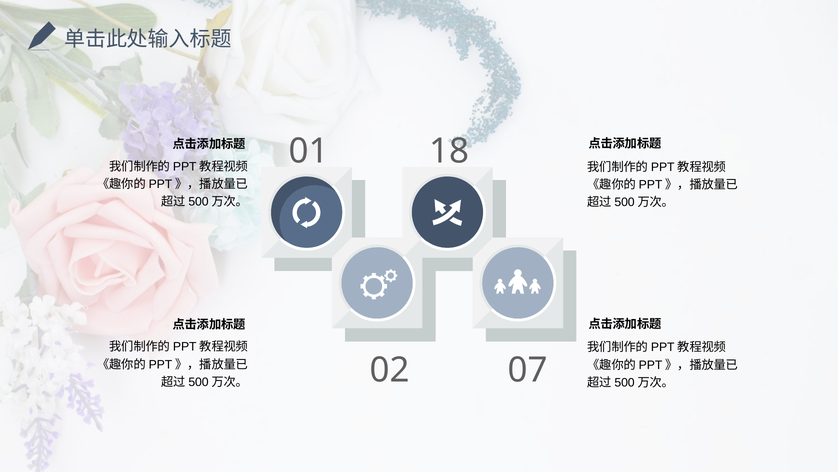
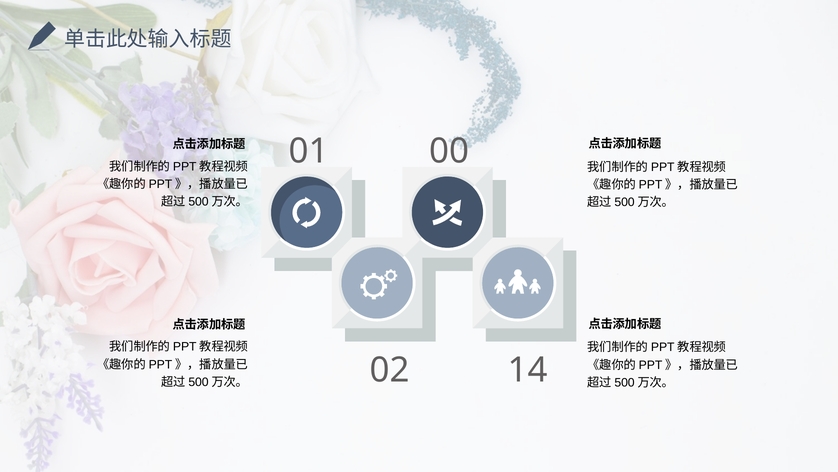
18: 18 -> 00 (449, 151)
07: 07 -> 14 (528, 370)
